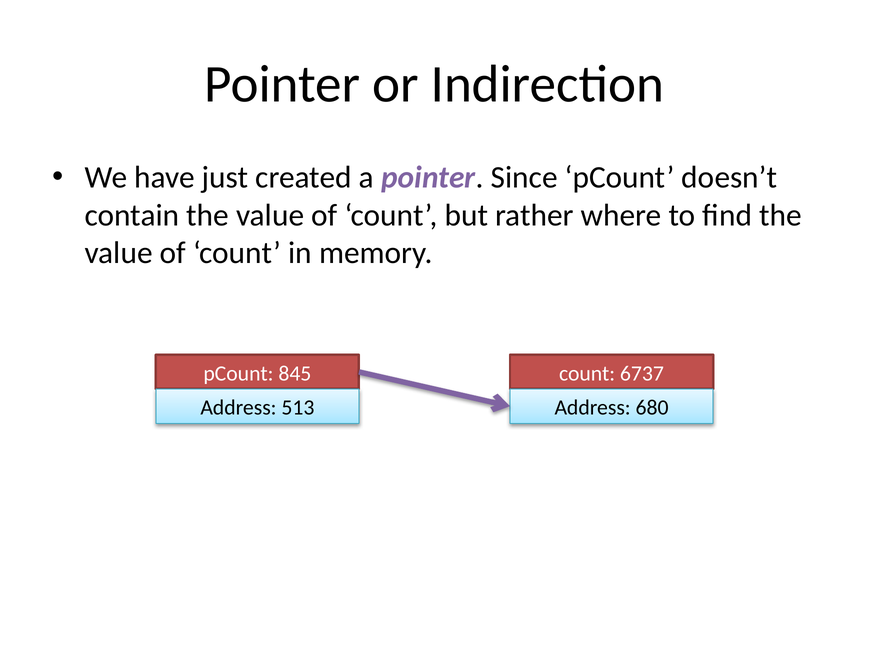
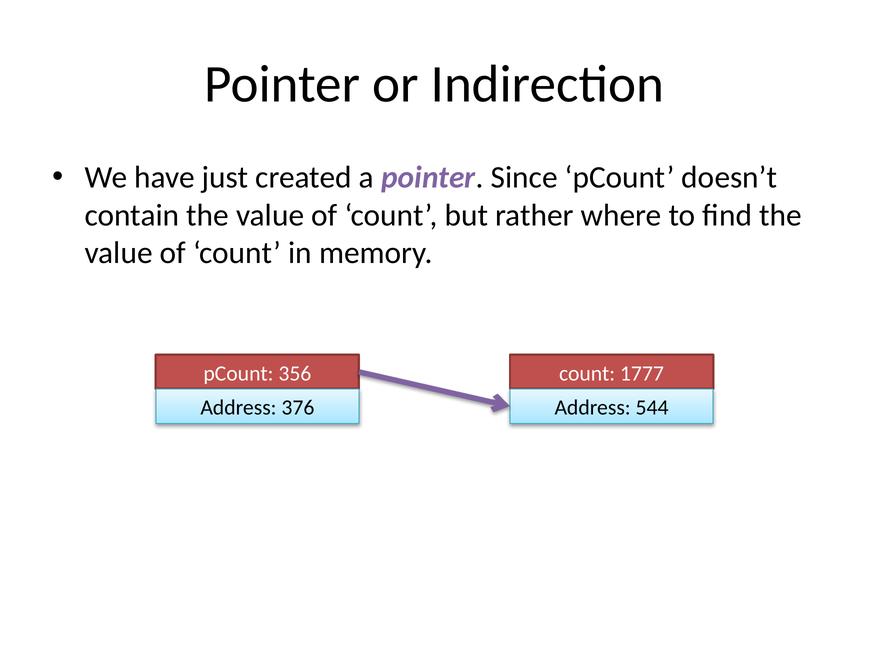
6737: 6737 -> 1777 (642, 373)
845: 845 -> 356 (295, 373)
513: 513 -> 376 (298, 408)
680: 680 -> 544 (652, 408)
